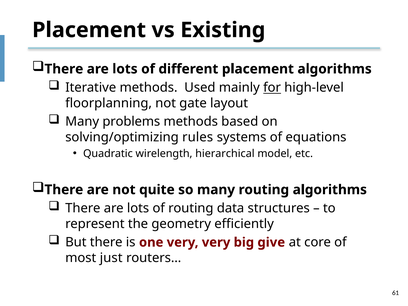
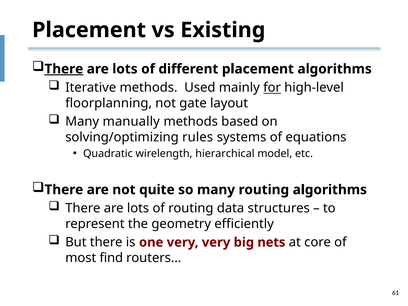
There underline: none -> present (64, 69)
problems: problems -> manually (131, 122)
give: give -> nets (271, 242)
just: just -> find (111, 258)
